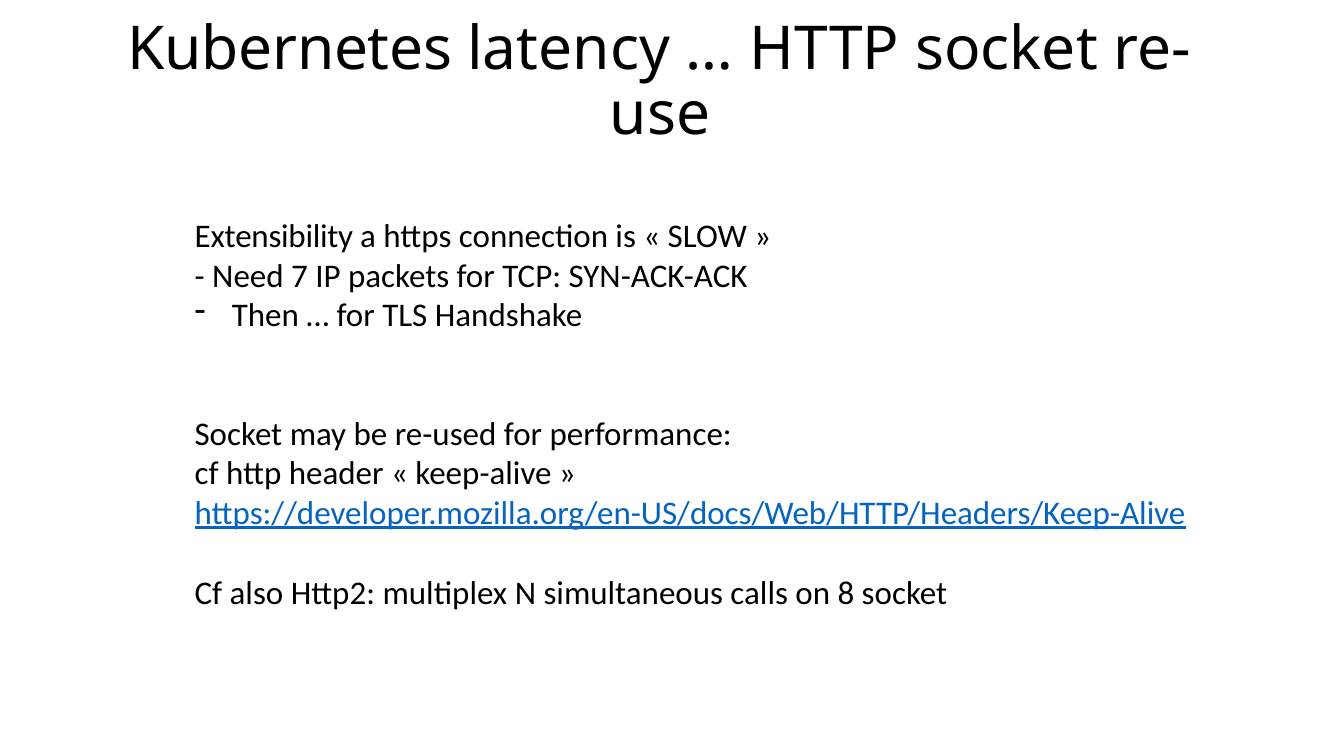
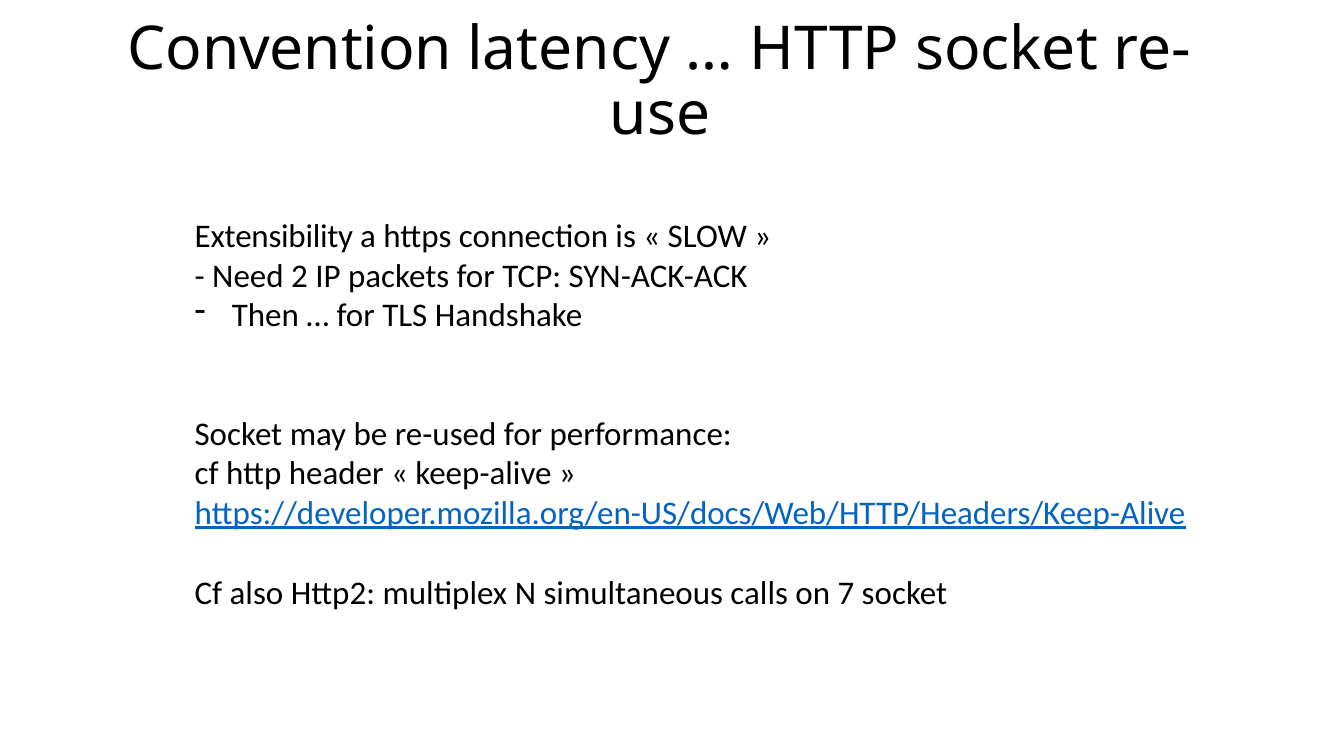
Kubernetes: Kubernetes -> Convention (290, 49)
7: 7 -> 2 (299, 276)
8: 8 -> 7 (846, 594)
